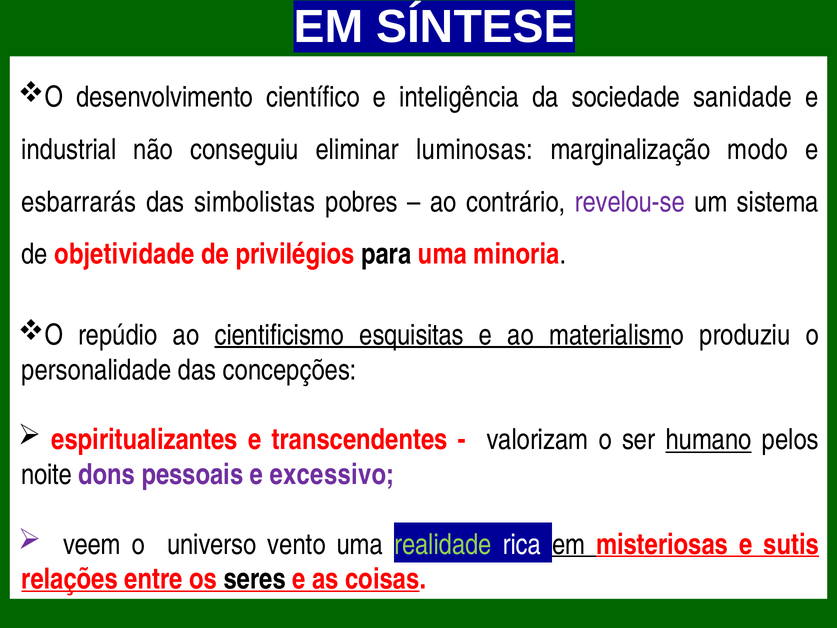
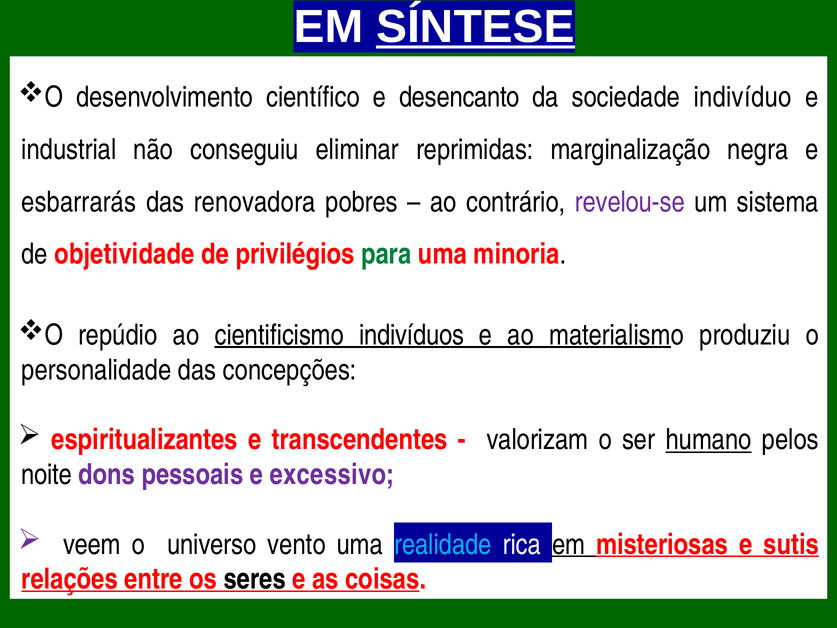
SÍNTESE underline: none -> present (475, 27)
inteligência: inteligência -> desencanto (459, 97)
sanidade: sanidade -> indivíduo (743, 97)
luminosas: luminosas -> reprimidas (475, 150)
modo: modo -> negra (758, 150)
simbolistas: simbolistas -> renovadora (255, 202)
para colour: black -> green (386, 254)
esquisitas: esquisitas -> indivíduos (412, 335)
realidade colour: light green -> light blue (443, 544)
